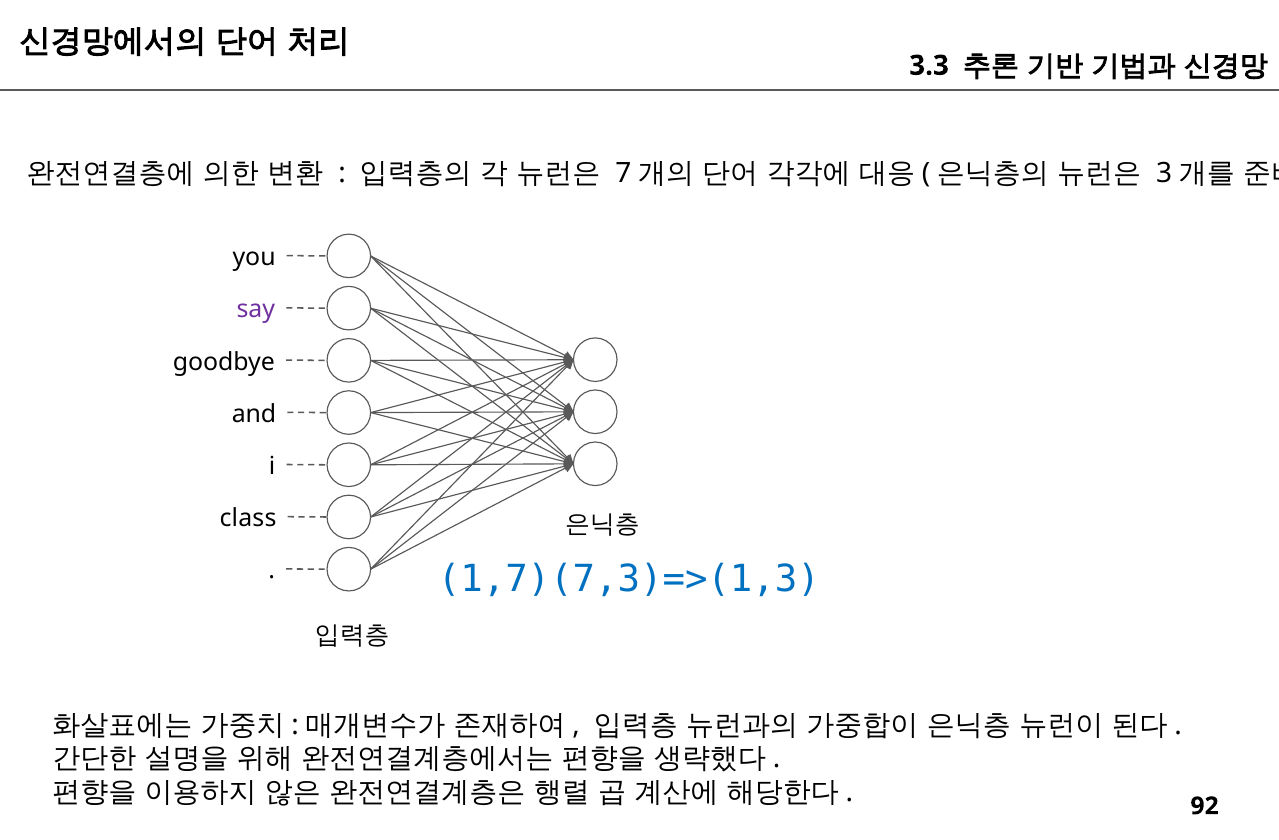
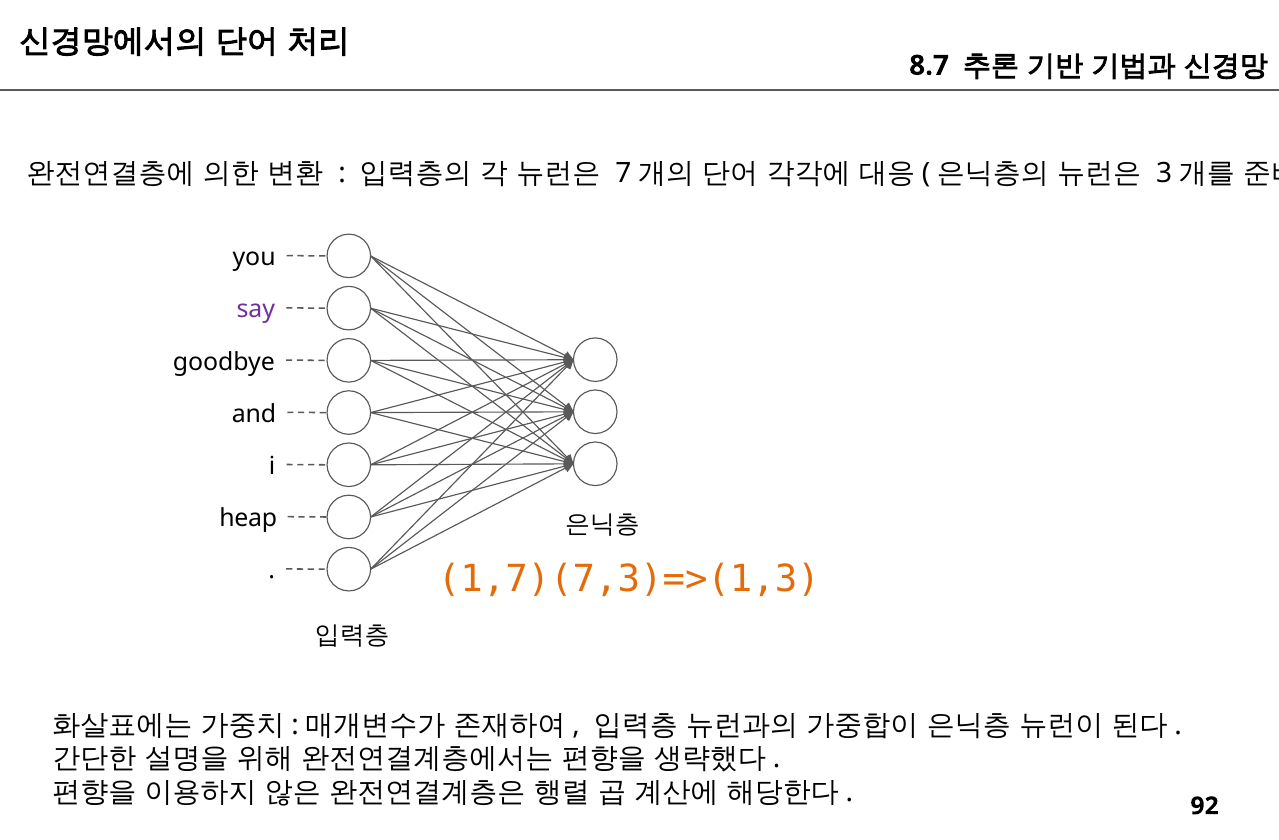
3.3: 3.3 -> 8.7 (929, 66)
class: class -> heap (248, 519)
1,7)(7,3)=>(1,3 colour: blue -> orange (629, 579)
